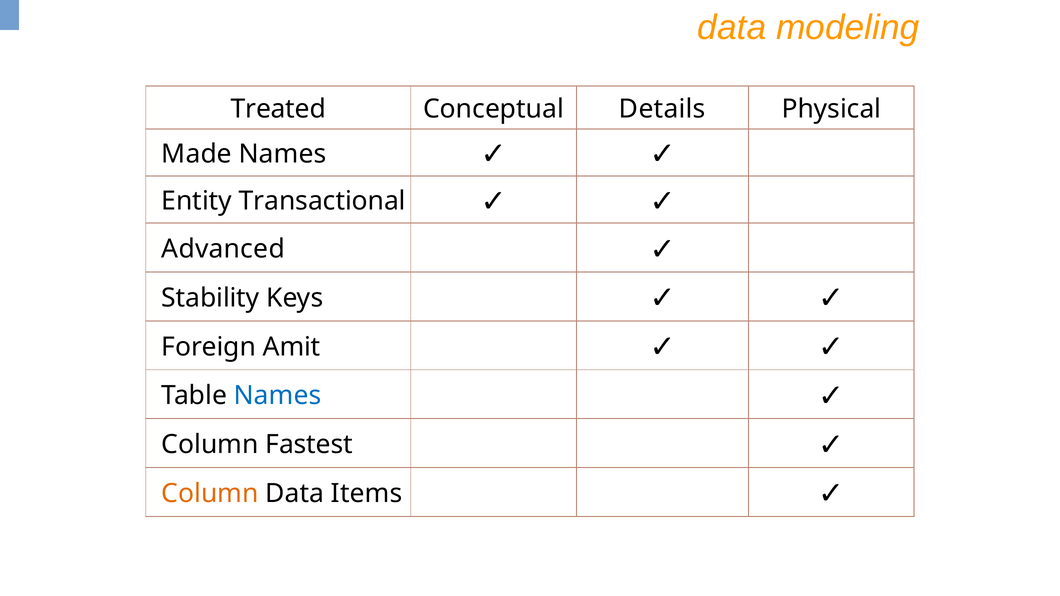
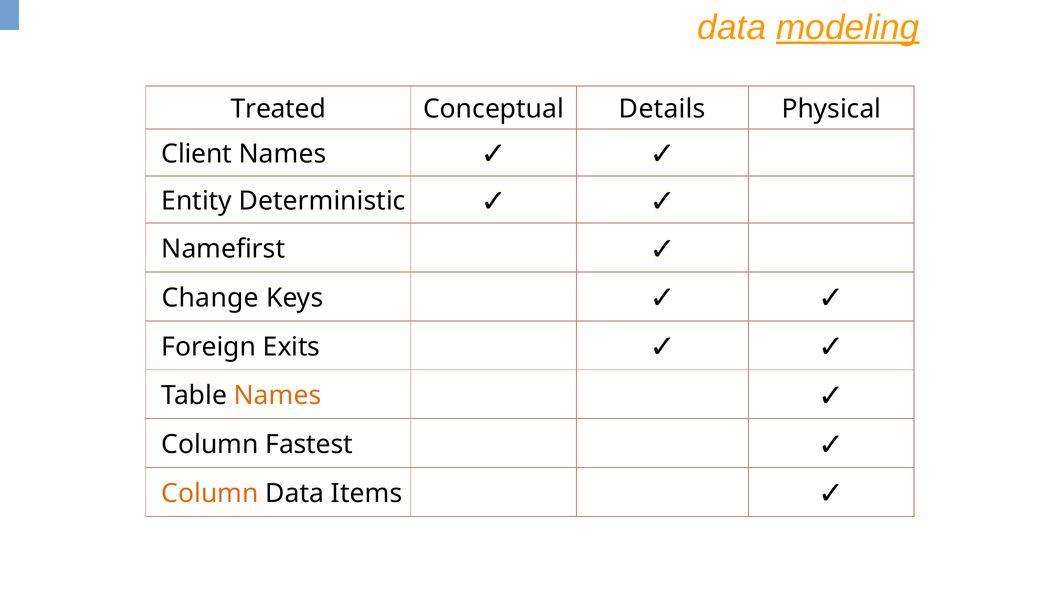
modeling underline: none -> present (848, 28)
Made: Made -> Client (197, 154)
Transactional: Transactional -> Deterministic (322, 201)
Advanced: Advanced -> Namefirst (223, 249)
Stability: Stability -> Change (210, 298)
Amit: Amit -> Exits (292, 347)
Names colour: blue -> orange (278, 396)
